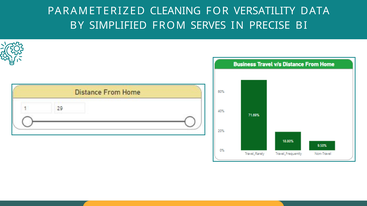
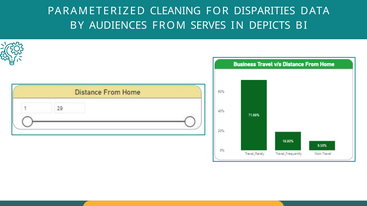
VERSATILITY: VERSATILITY -> DISPARITIES (265, 11)
SIMPLIFIED: SIMPLIFIED -> AUDIENCES (118, 25)
PRECISE: PRECISE -> DEPICTS (270, 25)
